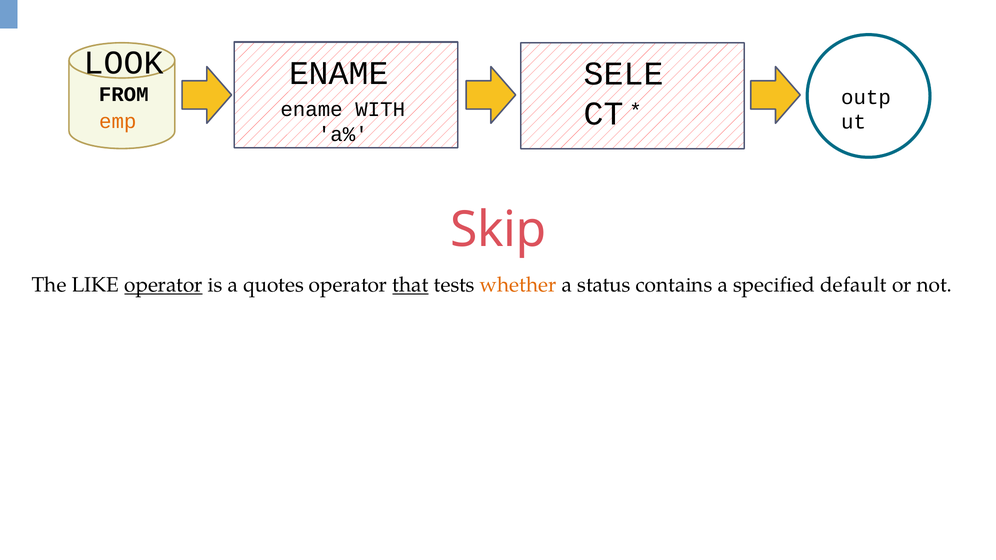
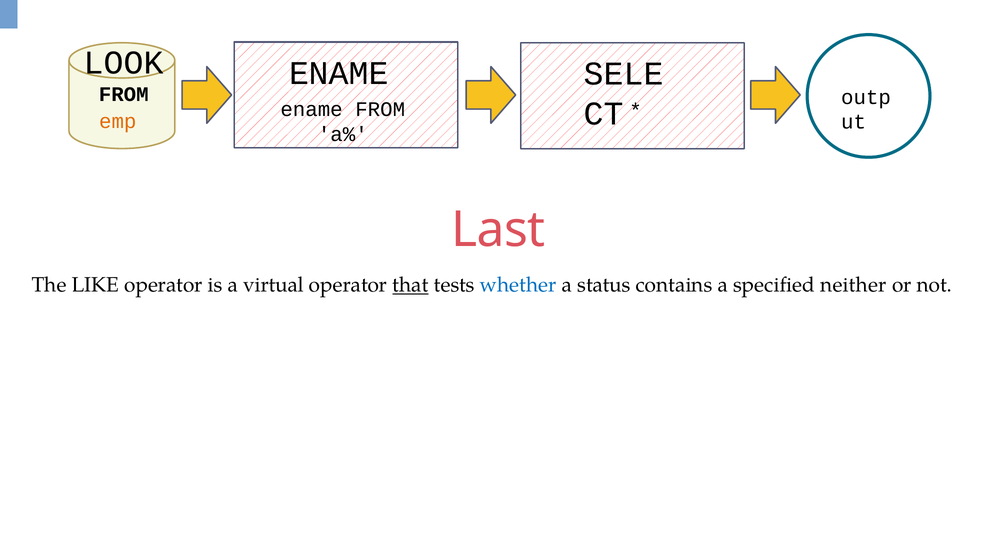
ename WITH: WITH -> FROM (380, 109)
Skip: Skip -> Last (498, 230)
operator underline: present -> none (163, 285)
quotes: quotes -> virtual (274, 285)
whether colour: orange -> blue (518, 285)
default: default -> neither (853, 285)
